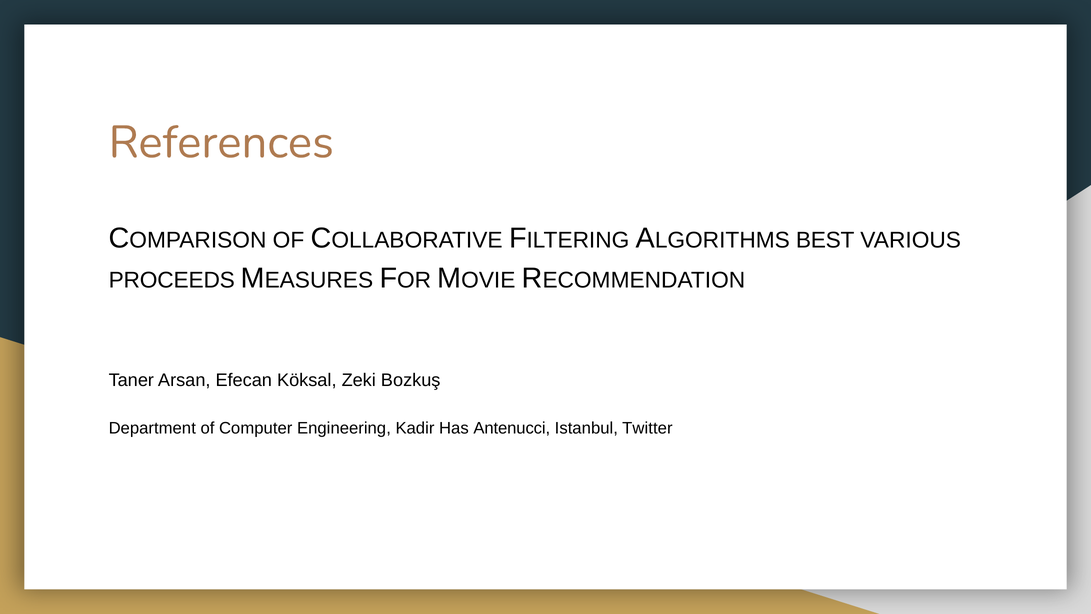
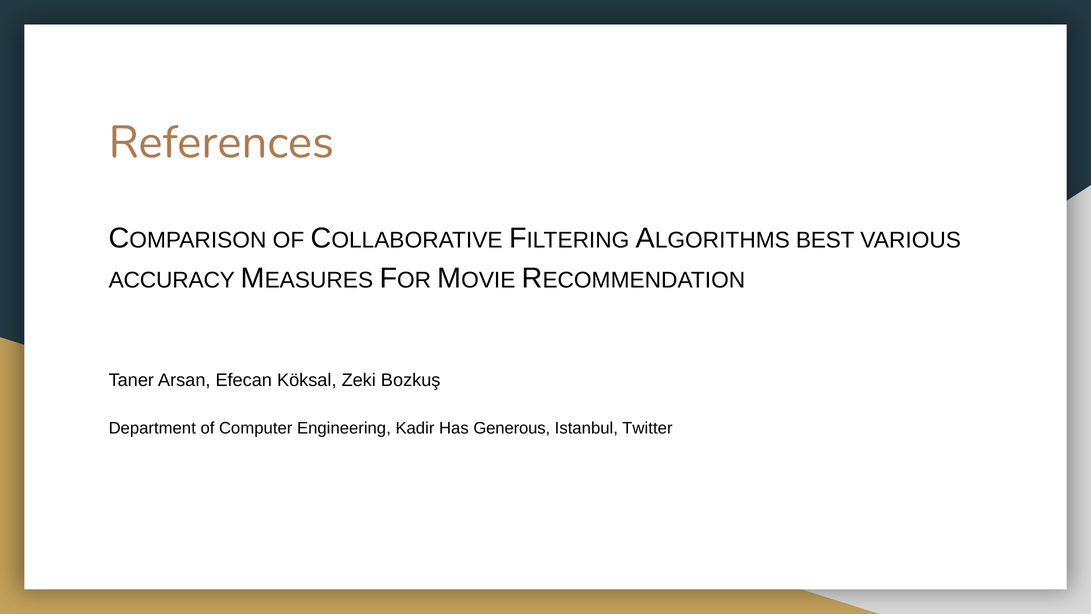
PROCEEDS: PROCEEDS -> ACCURACY (172, 280)
Antenucci: Antenucci -> Generous (512, 428)
